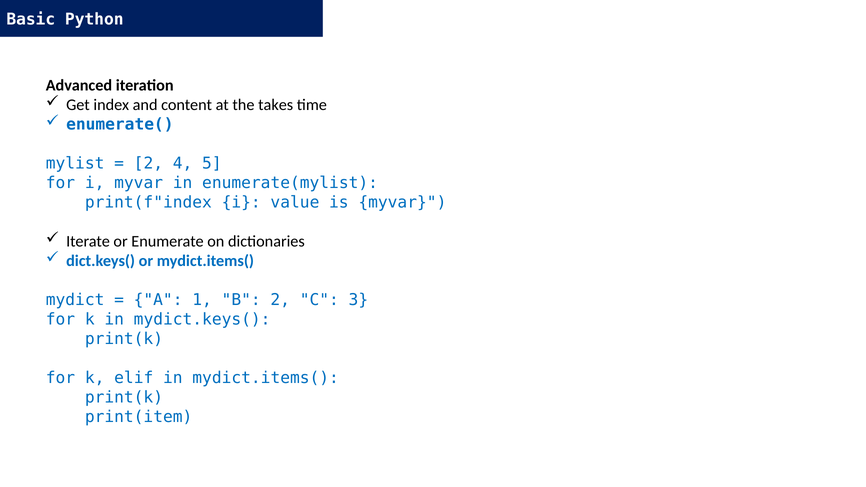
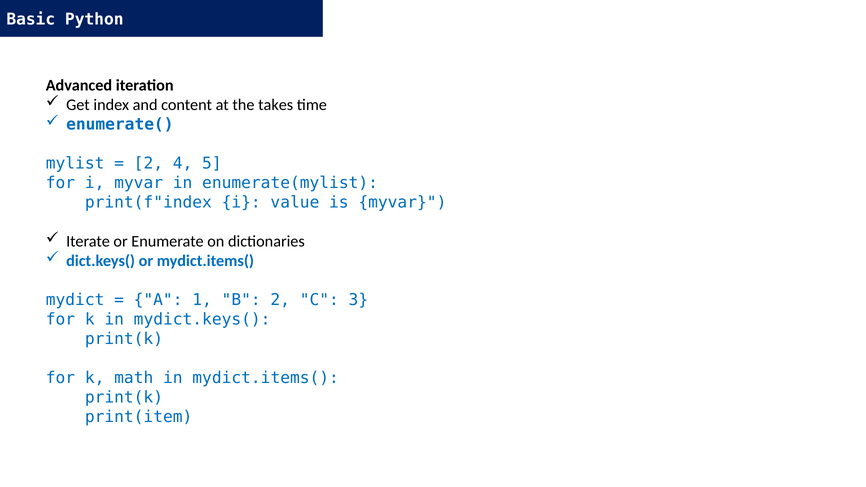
elif: elif -> math (134, 378)
